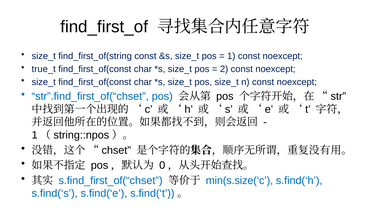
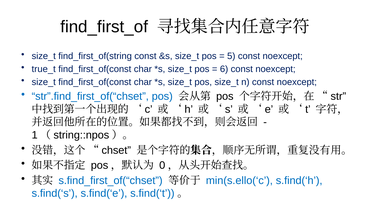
1: 1 -> 5 (231, 56)
2: 2 -> 6 (224, 69)
min(s.size(‘c: min(s.size(‘c -> min(s.ello(‘c (239, 181)
